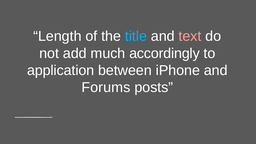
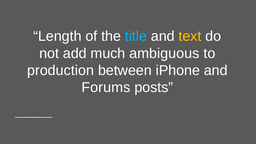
text colour: pink -> yellow (190, 36)
accordingly: accordingly -> ambiguous (164, 53)
application: application -> production (61, 70)
